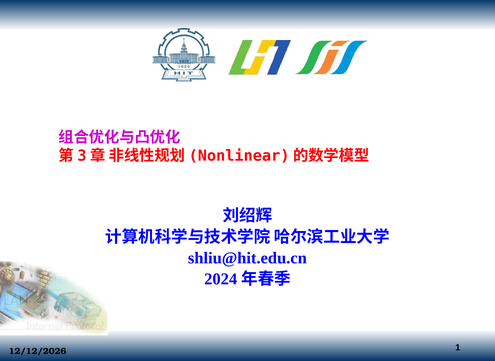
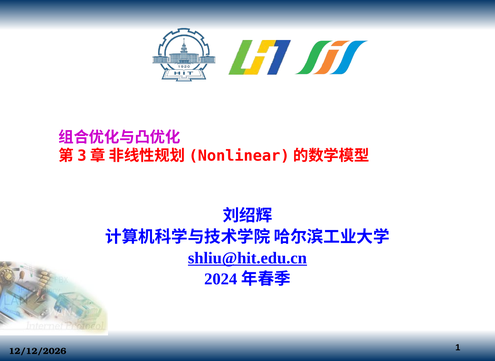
shliu@hit.edu.cn underline: none -> present (247, 258)
